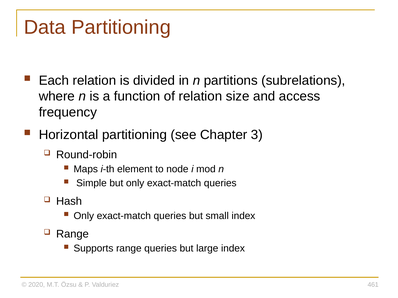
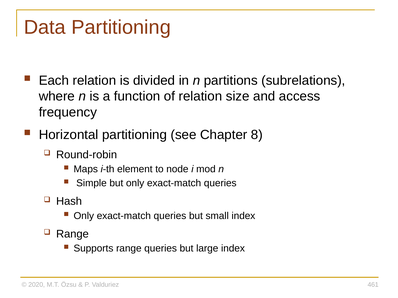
3: 3 -> 8 (257, 135)
